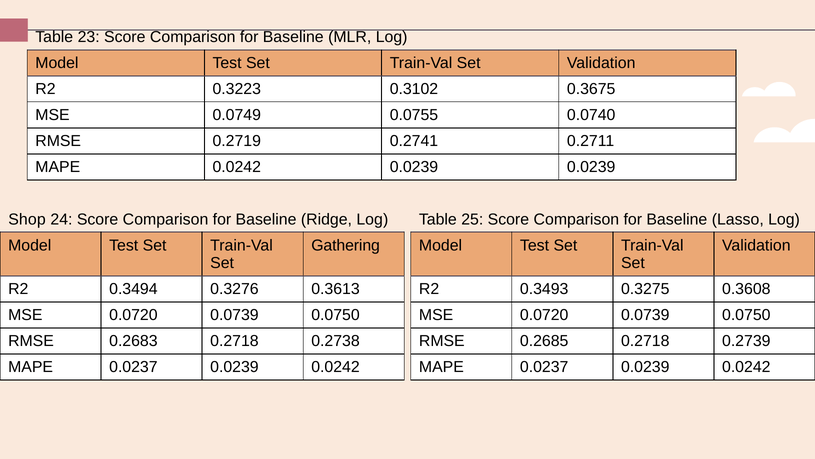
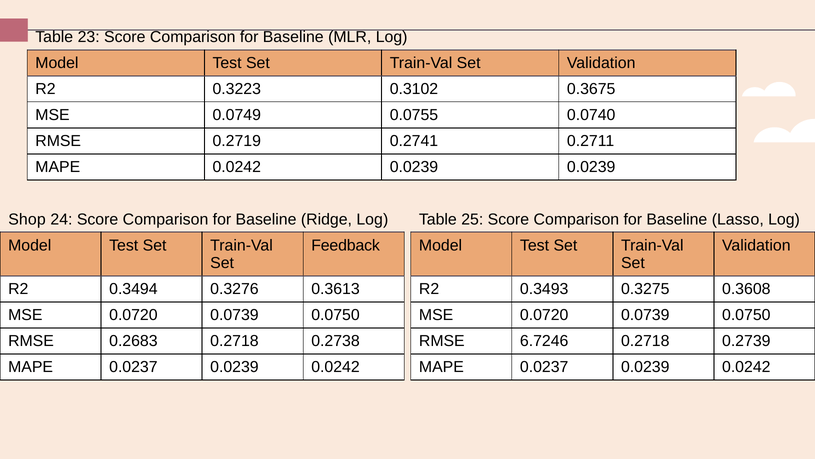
Gathering: Gathering -> Feedback (346, 245)
0.2685: 0.2685 -> 6.7246 (544, 341)
